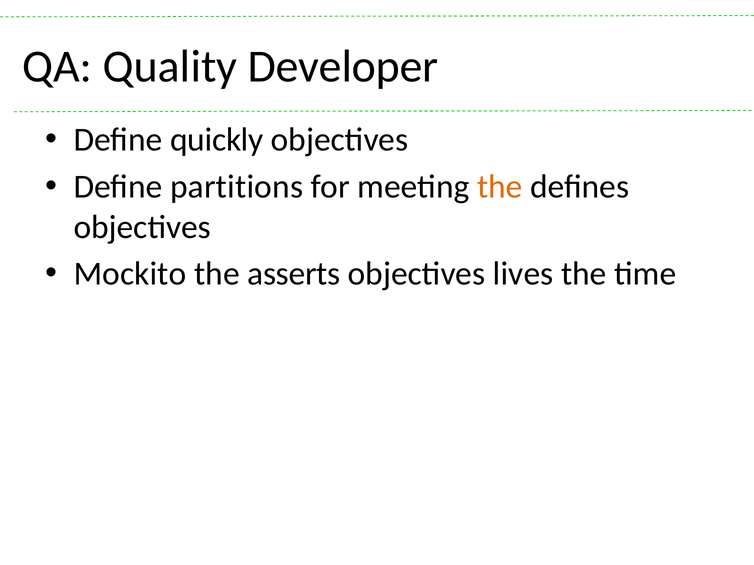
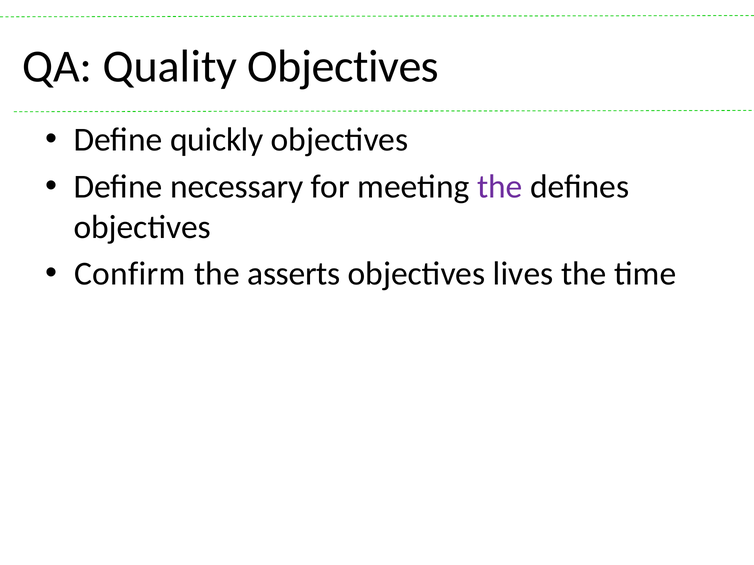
Quality Developer: Developer -> Objectives (343, 67)
partitions: partitions -> necessary (237, 187)
the colour: orange -> purple (500, 187)
Mockito: Mockito -> Confirm (130, 274)
